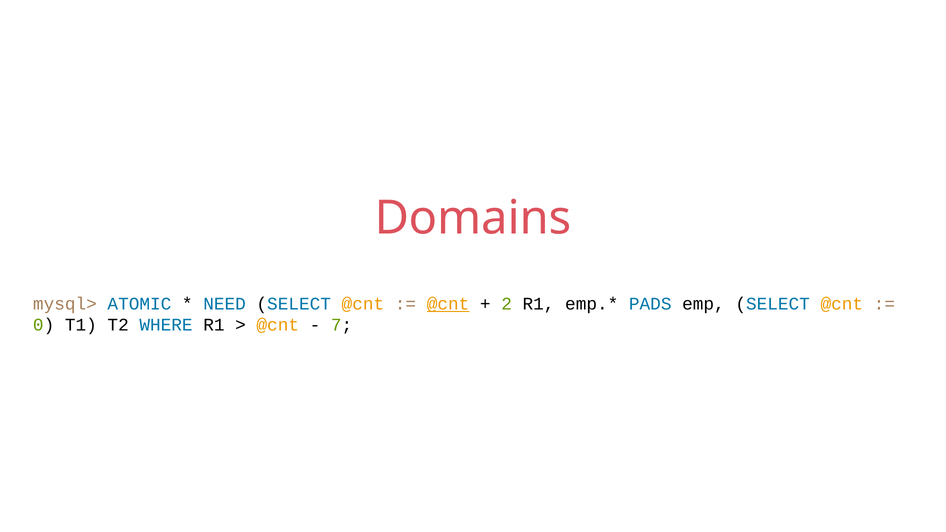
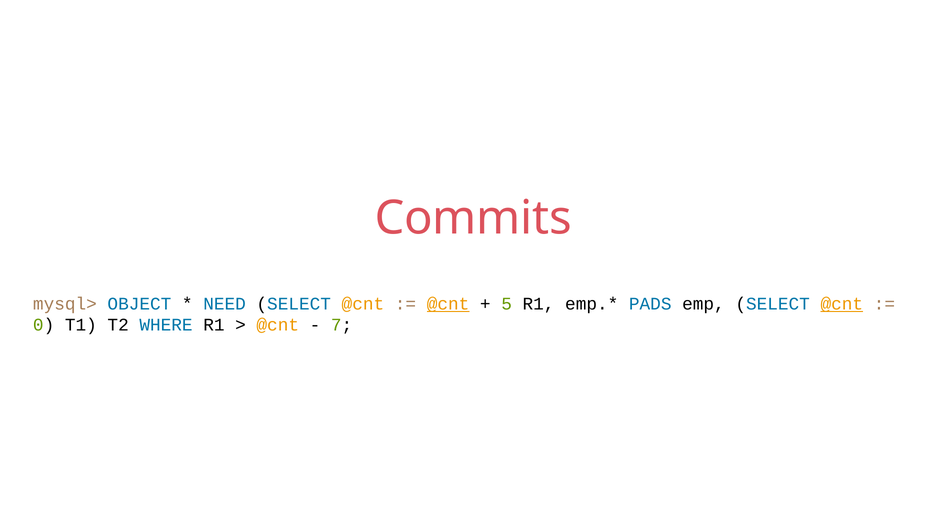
Domains: Domains -> Commits (473, 218)
ATOMIC: ATOMIC -> OBJECT (139, 304)
2: 2 -> 5 (507, 304)
@cnt underline: none -> present (842, 304)
